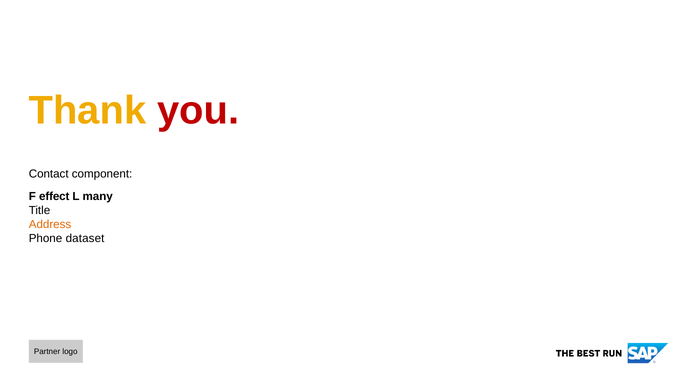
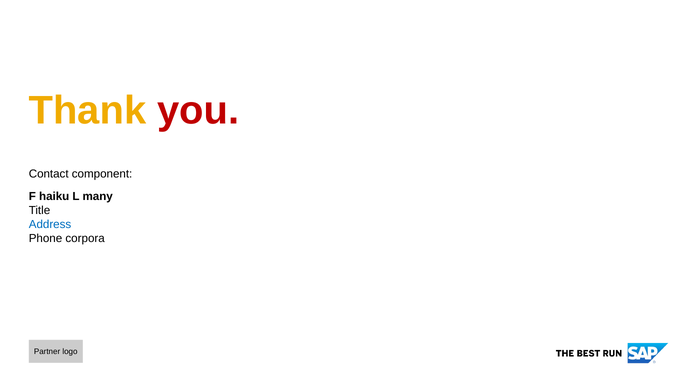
effect: effect -> haiku (54, 196)
Address colour: orange -> blue (50, 224)
dataset: dataset -> corpora (85, 238)
